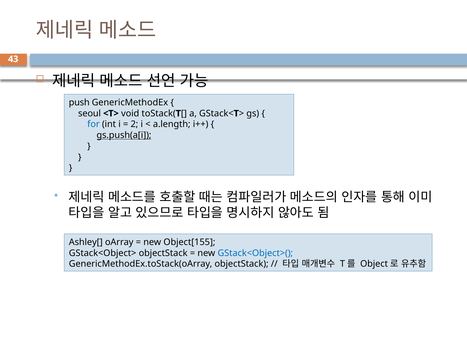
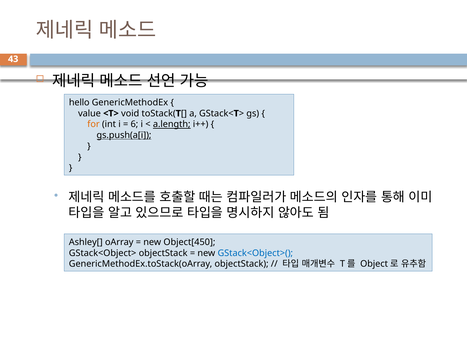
push: push -> hello (79, 103)
seoul: seoul -> value (89, 114)
for colour: blue -> orange (94, 124)
2: 2 -> 6 (134, 124)
a.length underline: none -> present (172, 124)
Object[155: Object[155 -> Object[450 (189, 242)
